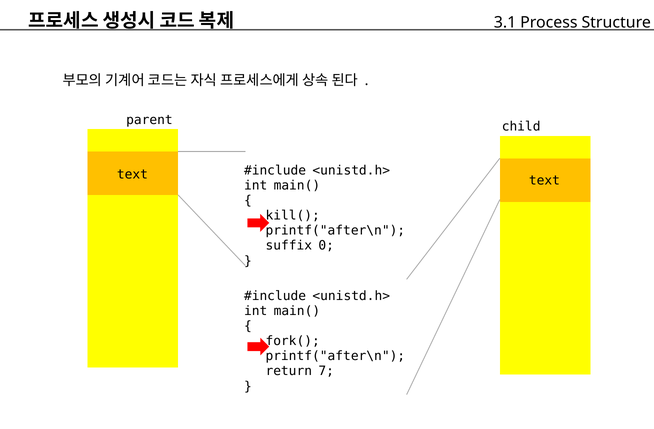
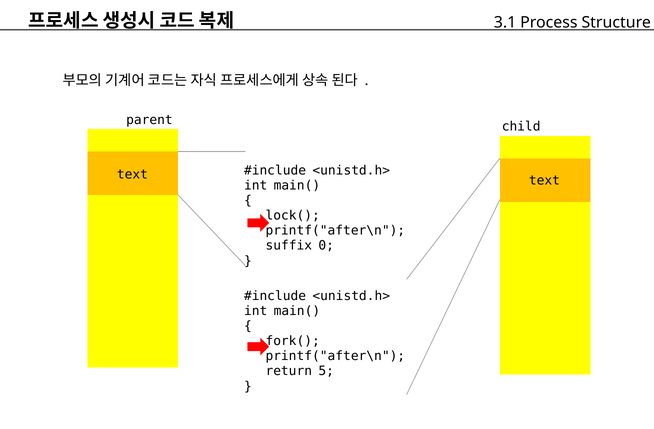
kill(: kill( -> lock( (293, 216)
7: 7 -> 5 (326, 371)
